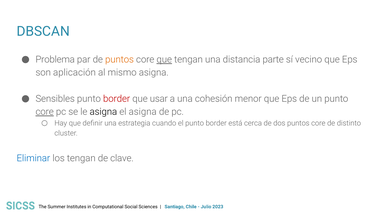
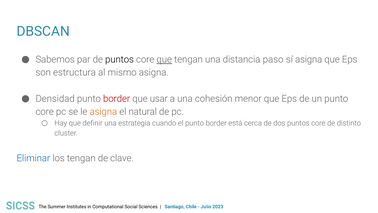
Problema: Problema -> Sabemos (55, 59)
puntos colour: orange -> black (119, 59)
parte: parte -> paso (273, 59)
sí vecino: vecino -> asigna (309, 59)
aplicación: aplicación -> estructura (74, 72)
Sensibles: Sensibles -> Densidad (55, 99)
core underline: present -> none (45, 112)
asigna colour: black -> orange (103, 112)
el asigna: asigna -> natural (143, 112)
